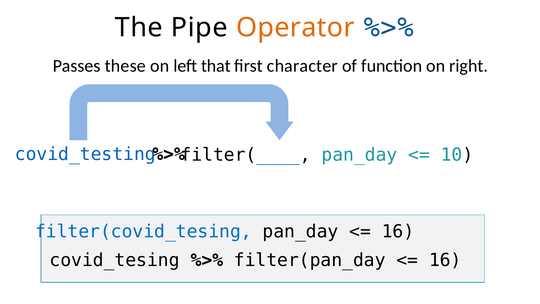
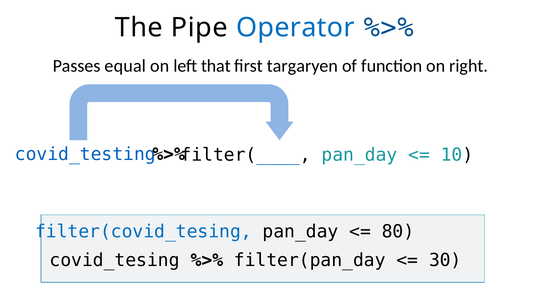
Operator colour: orange -> blue (295, 27)
these: these -> equal (125, 66)
character: character -> targaryen (302, 66)
16: 16 -> 80 (398, 231)
16: 16 -> 30 (445, 260)
